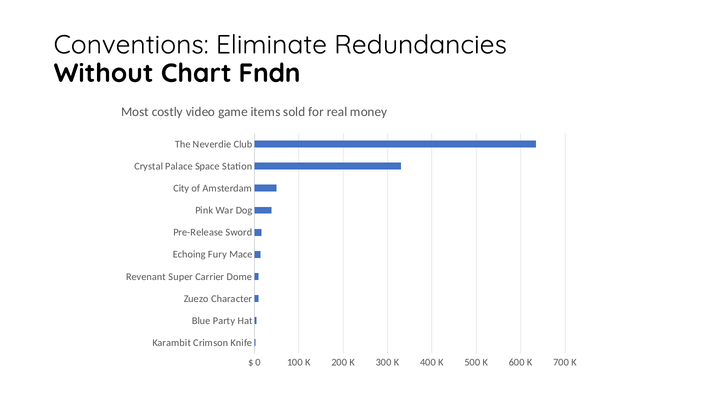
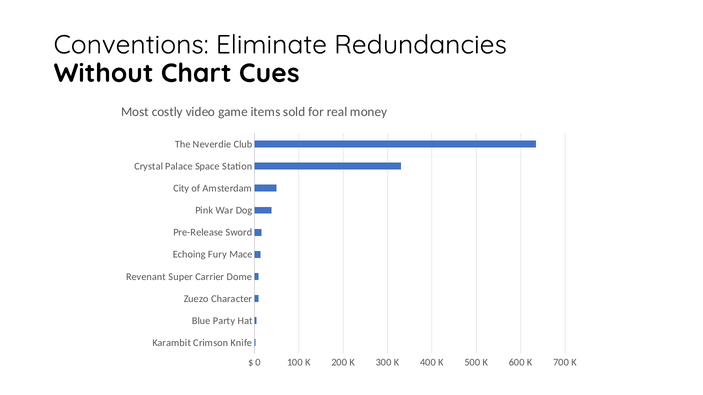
Fndn: Fndn -> Cues (269, 73)
